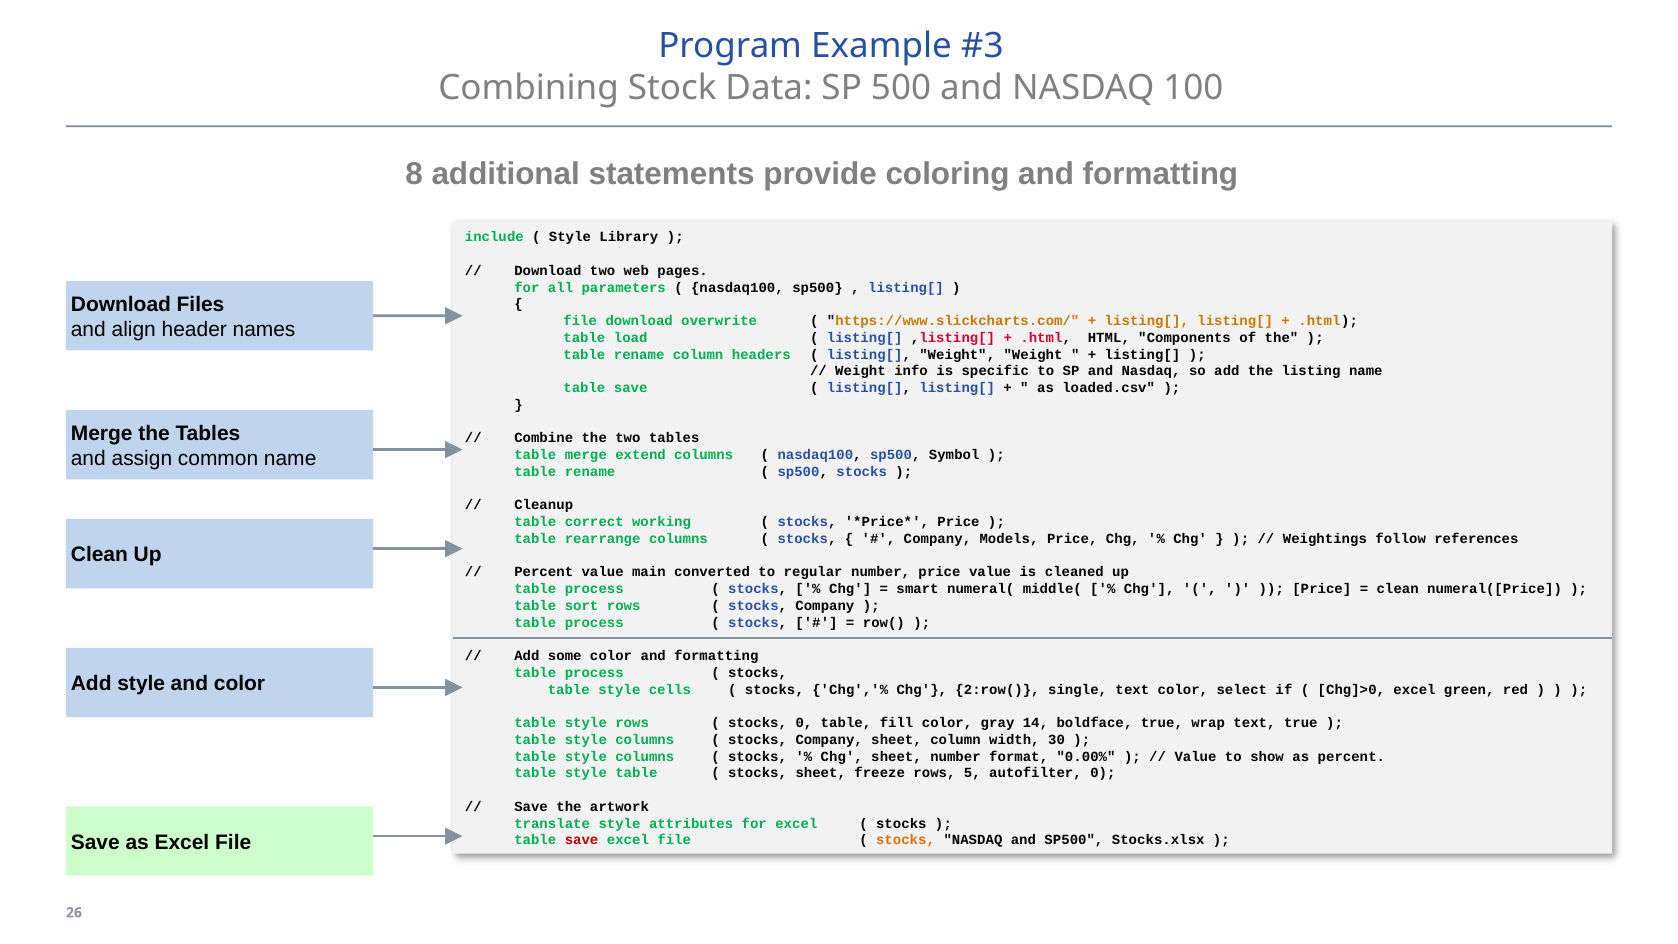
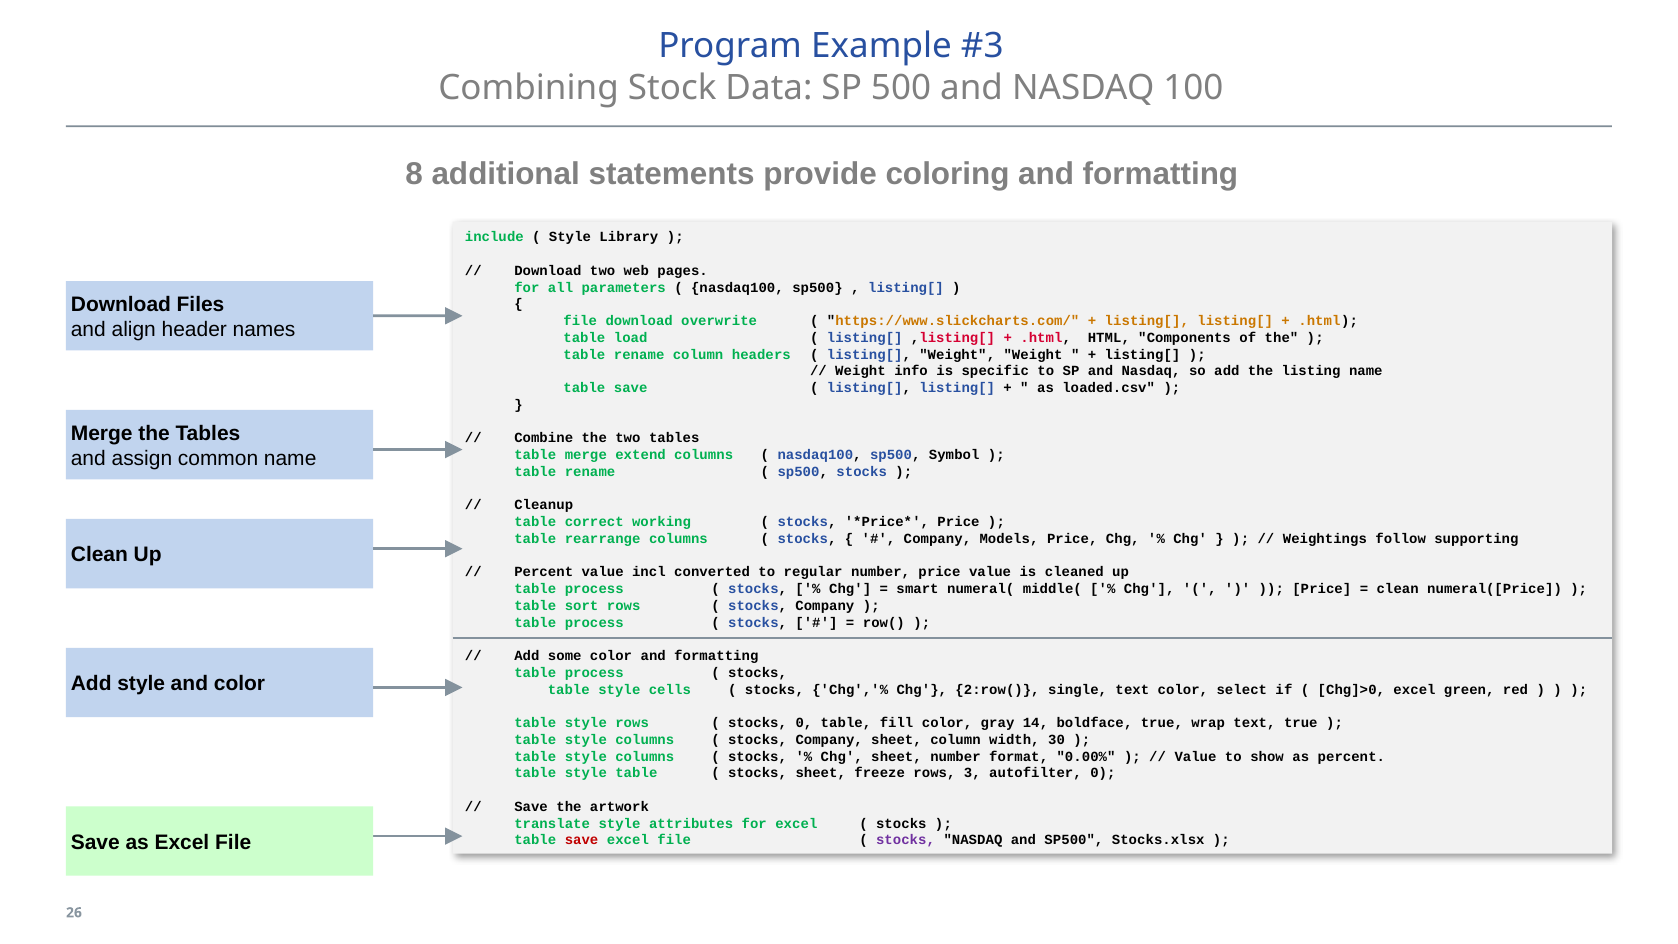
references: references -> supporting (1476, 539)
main: main -> incl (649, 572)
5: 5 -> 3 (972, 773)
stocks colour: orange -> purple (905, 840)
